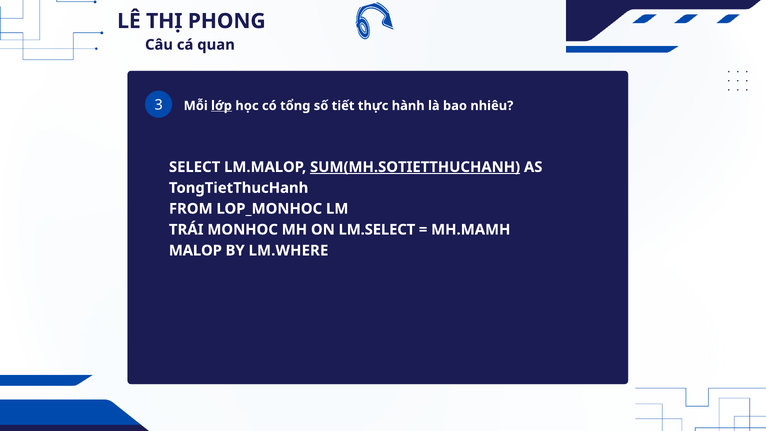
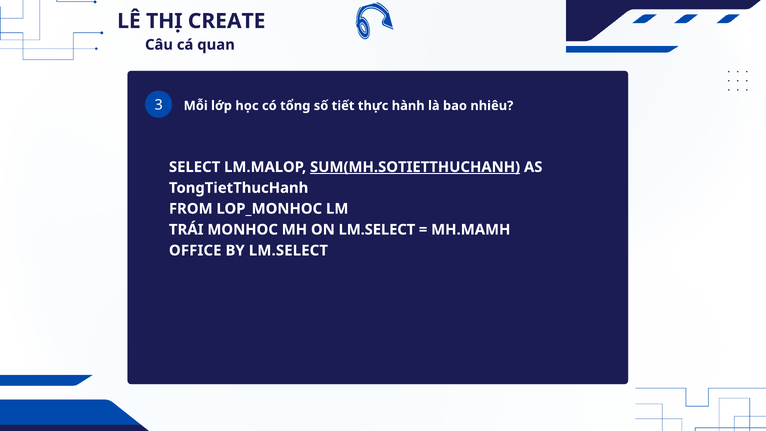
PHONG: PHONG -> CREATE (227, 21)
lớp underline: present -> none (222, 106)
MALOP: MALOP -> OFFICE (195, 250)
BY LM.WHERE: LM.WHERE -> LM.SELECT (288, 250)
